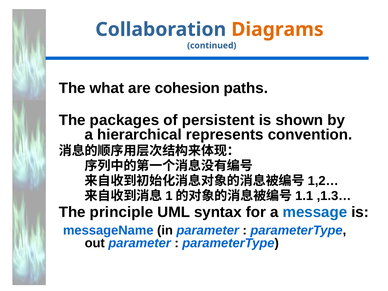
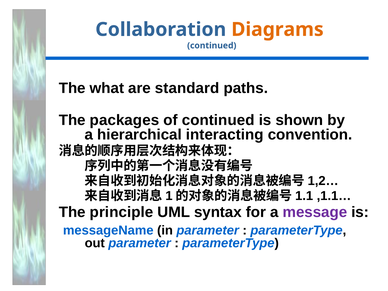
cohesion: cohesion -> standard (187, 88)
of persistent: persistent -> continued (218, 120)
represents: represents -> interacting (225, 135)
,1.3…: ,1.3… -> ,1.1… (334, 196)
message colour: blue -> purple (315, 212)
